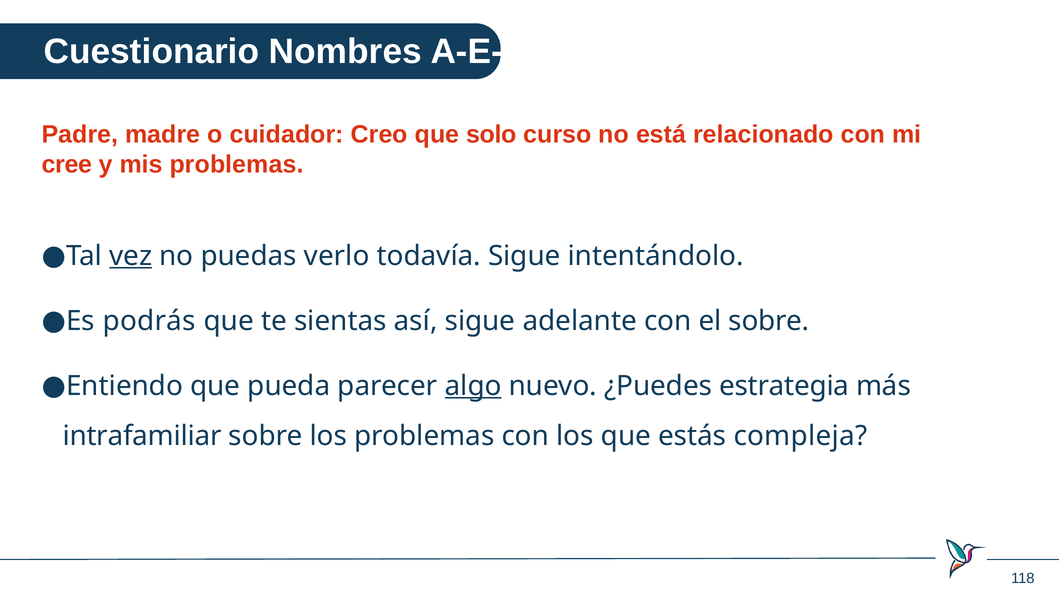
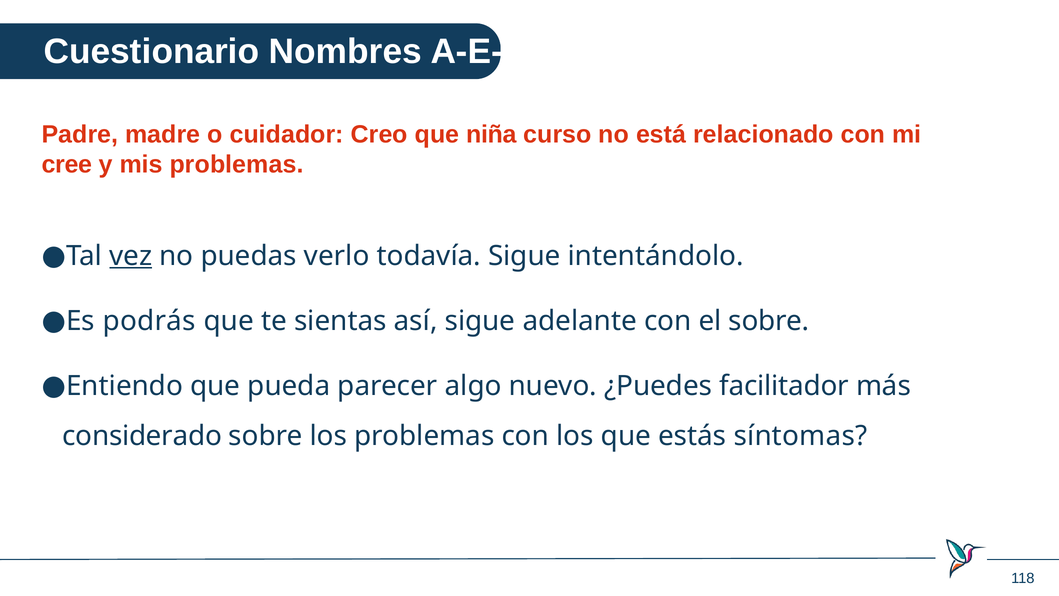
solo: solo -> niña (491, 135)
algo underline: present -> none (473, 386)
estrategia: estrategia -> facilitador (784, 386)
intrafamiliar: intrafamiliar -> considerado (142, 436)
compleja: compleja -> síntomas (800, 436)
